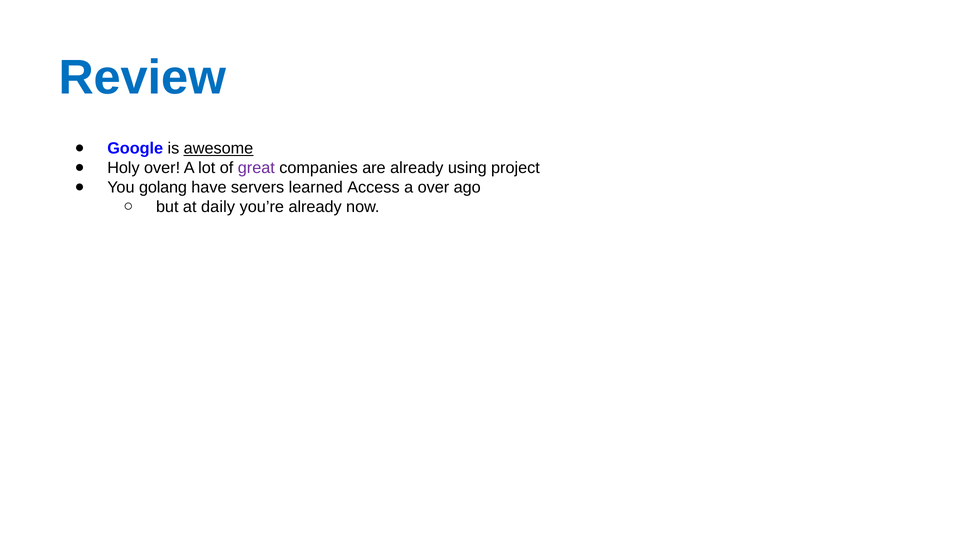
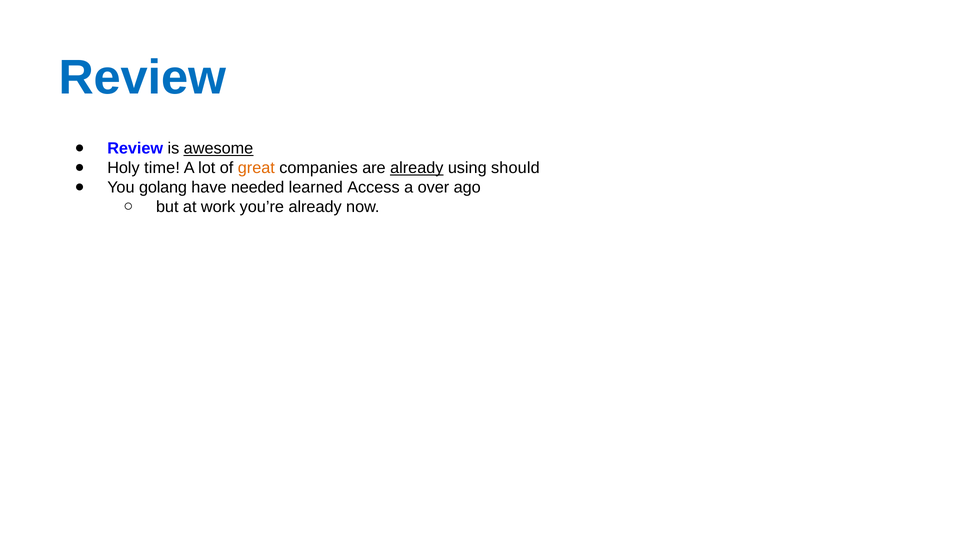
Google: Google -> Review (135, 149)
Holy over: over -> time (162, 168)
great colour: purple -> orange (256, 168)
already underline: none -> present (417, 168)
project: project -> should (515, 168)
servers: servers -> needed (258, 188)
daily: daily -> work (218, 207)
